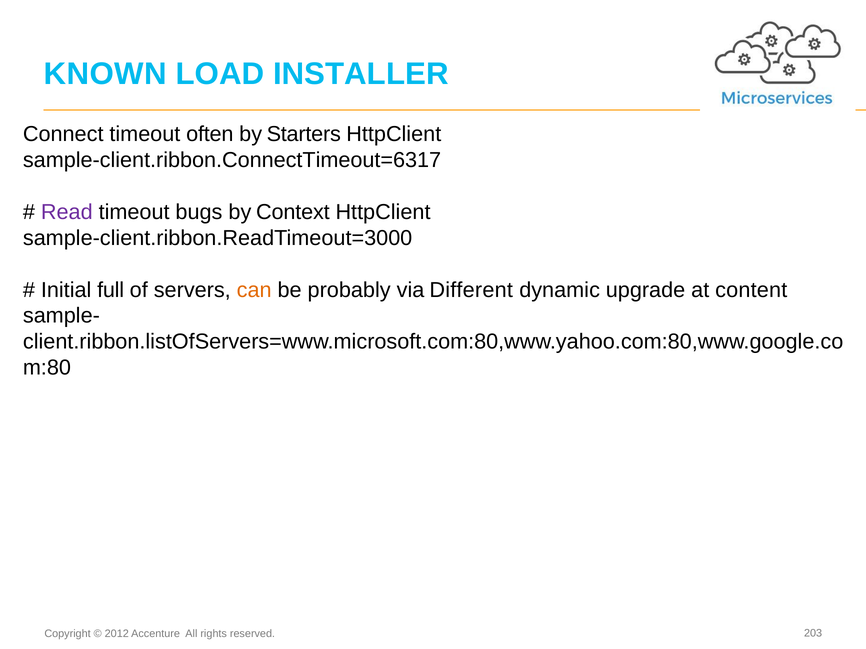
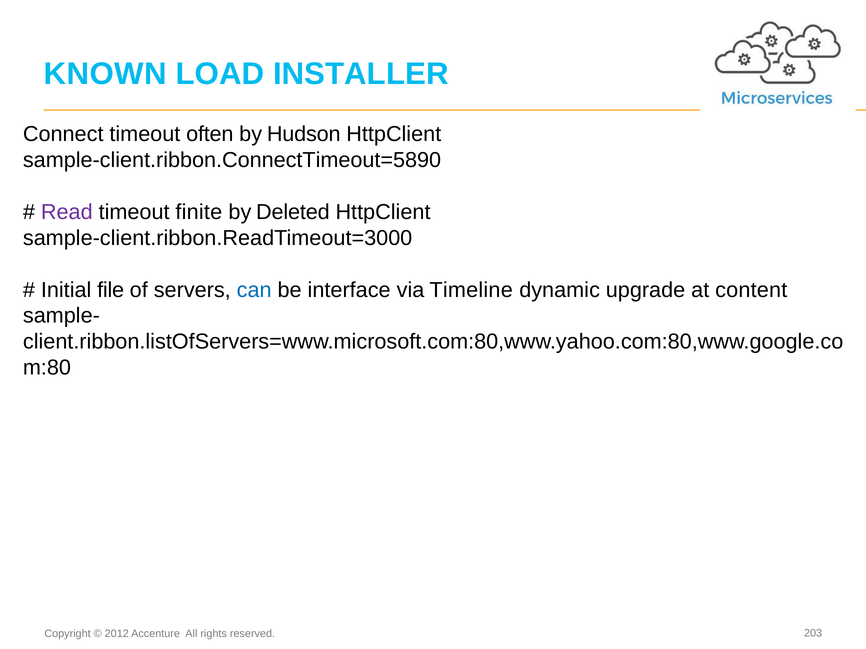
Starters: Starters -> Hudson (304, 134)
sample-client.ribbon.ConnectTimeout=6317: sample-client.ribbon.ConnectTimeout=6317 -> sample-client.ribbon.ConnectTimeout=5890 (232, 160)
bugs: bugs -> finite (199, 212)
Context: Context -> Deleted (293, 212)
full: full -> file (111, 290)
can colour: orange -> blue (254, 290)
probably: probably -> interface (349, 290)
Different: Different -> Timeline (471, 290)
